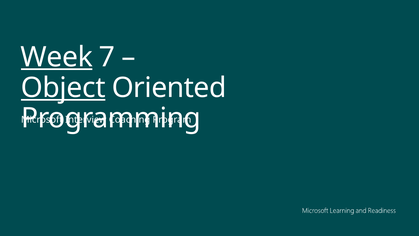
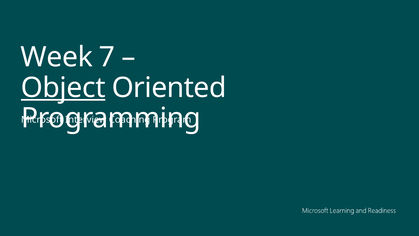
Week underline: present -> none (57, 57)
